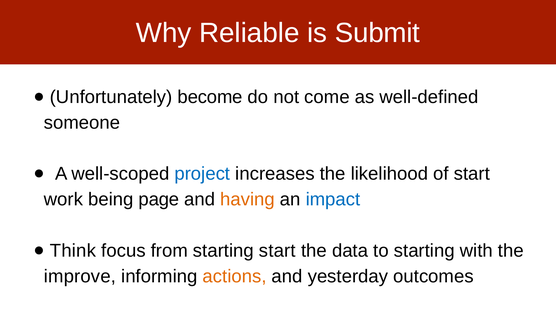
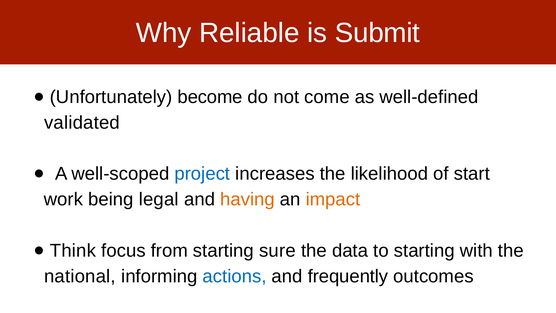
someone: someone -> validated (82, 123)
page: page -> legal (159, 199)
impact colour: blue -> orange (333, 199)
starting start: start -> sure (277, 250)
improve: improve -> national (80, 276)
actions colour: orange -> blue (235, 276)
yesterday: yesterday -> frequently (348, 276)
